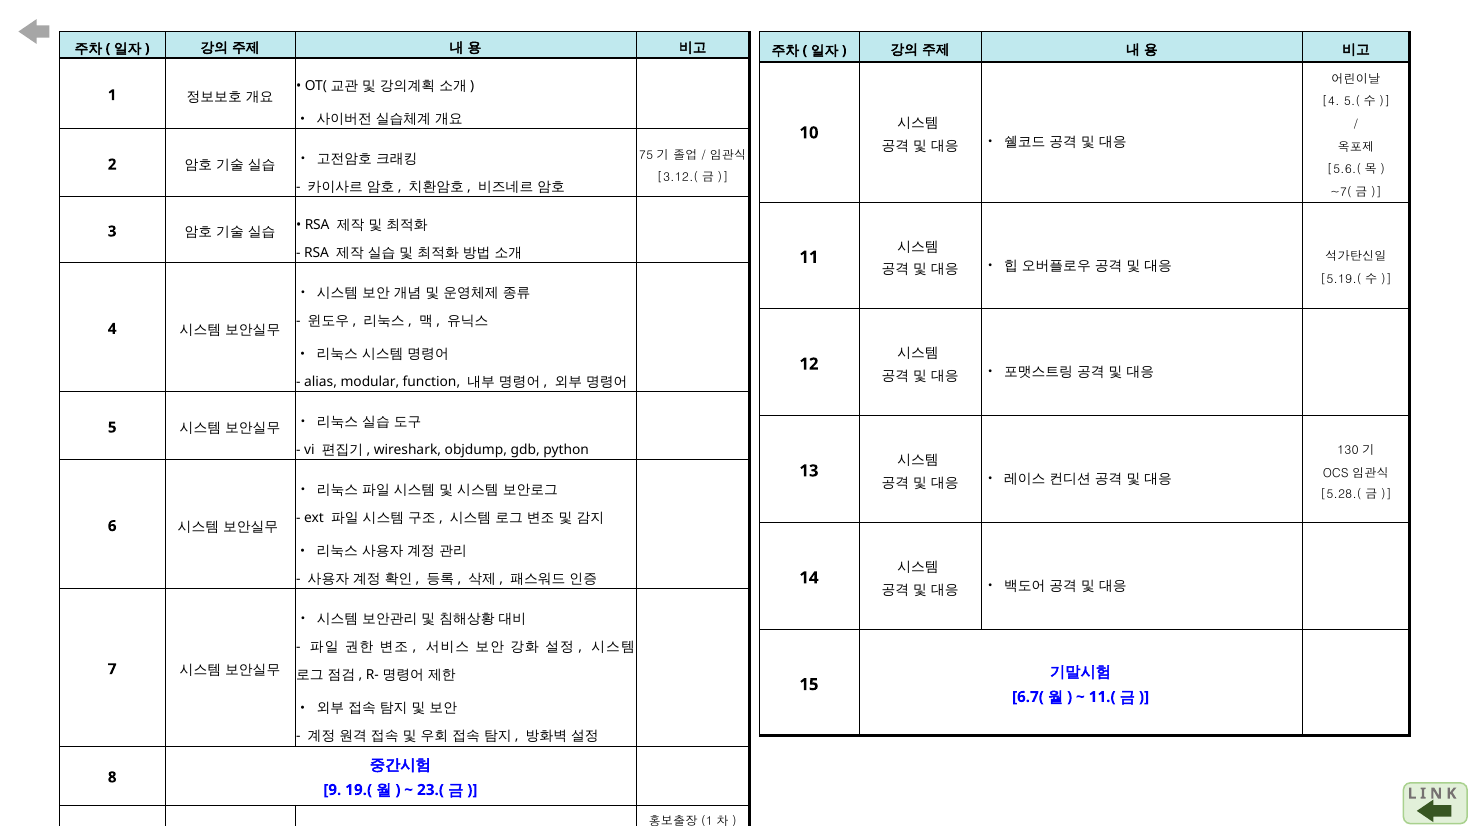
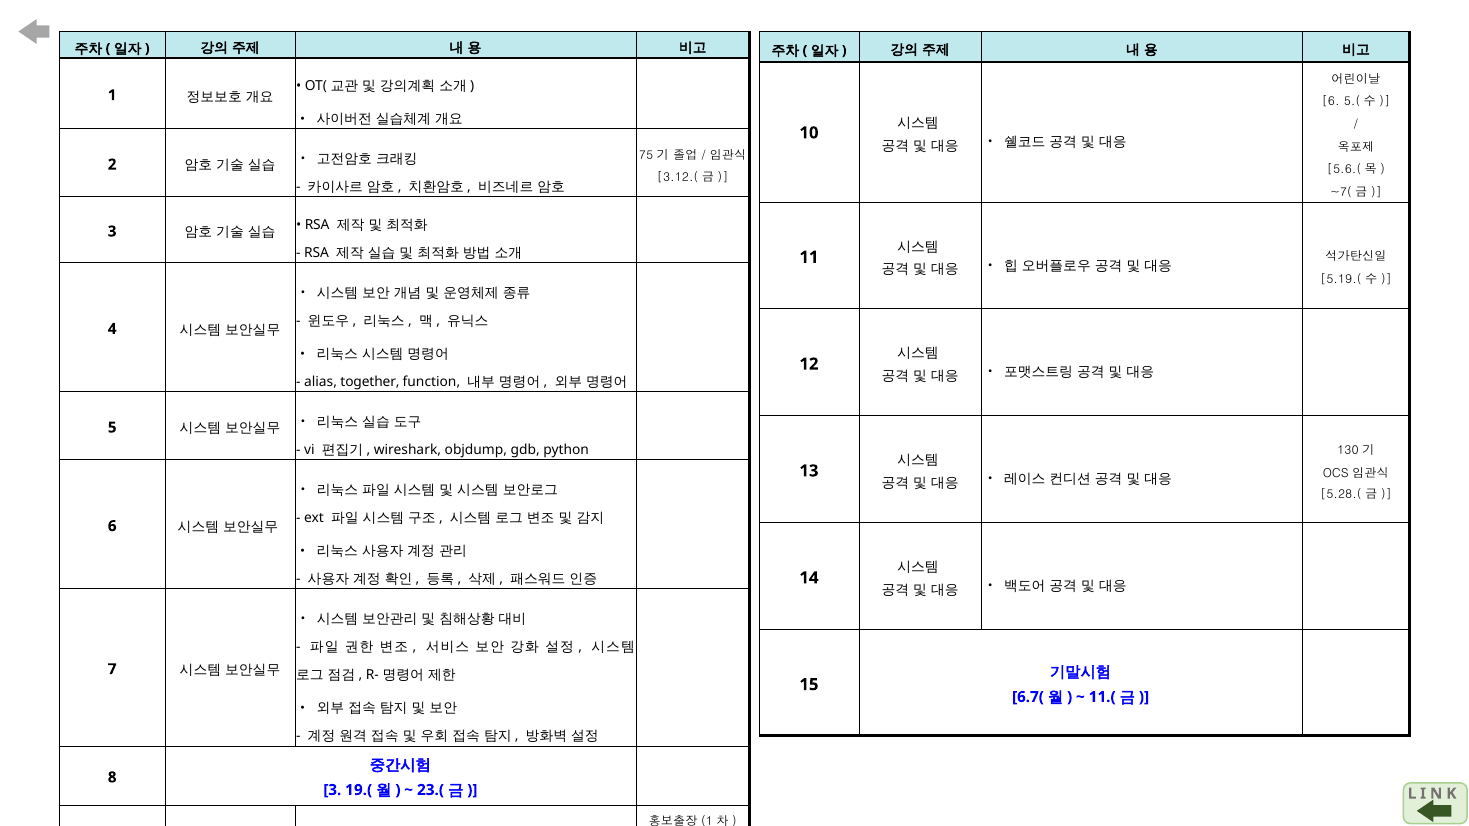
4: 4 -> 6 (1331, 102)
modular: modular -> together (370, 382)
9: 9 -> 3 (332, 790)
